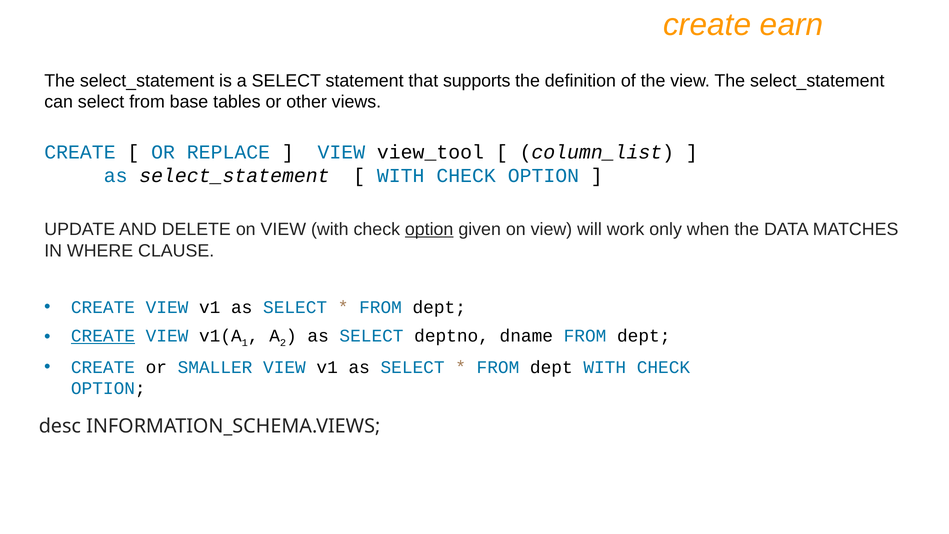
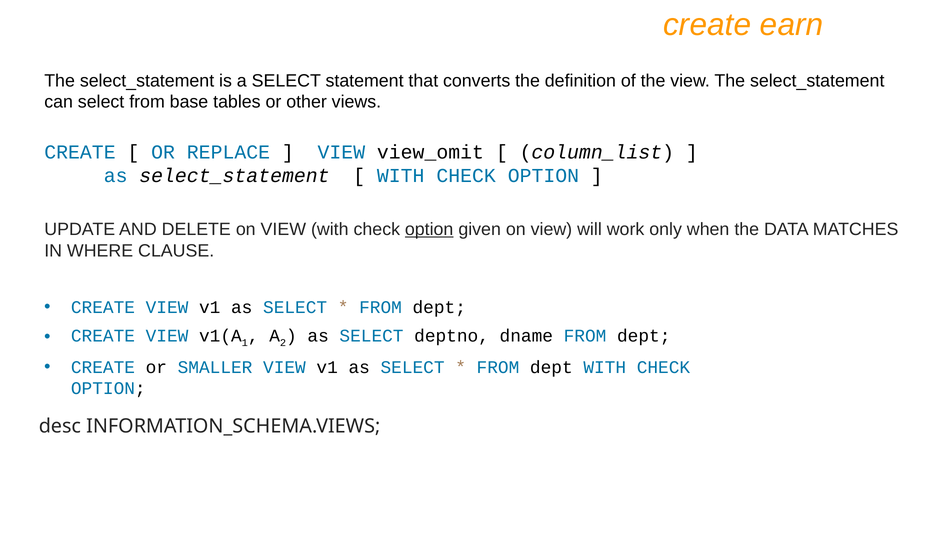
supports: supports -> converts (477, 81)
view_tool: view_tool -> view_omit (430, 152)
CREATE underline: present -> none (103, 336)
